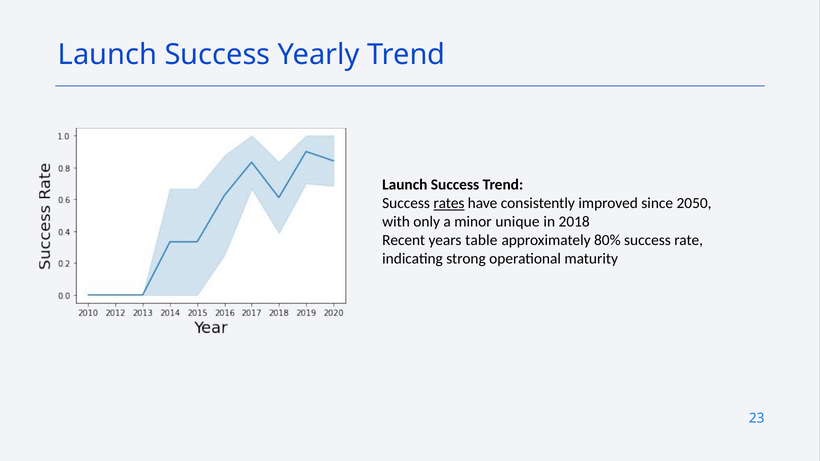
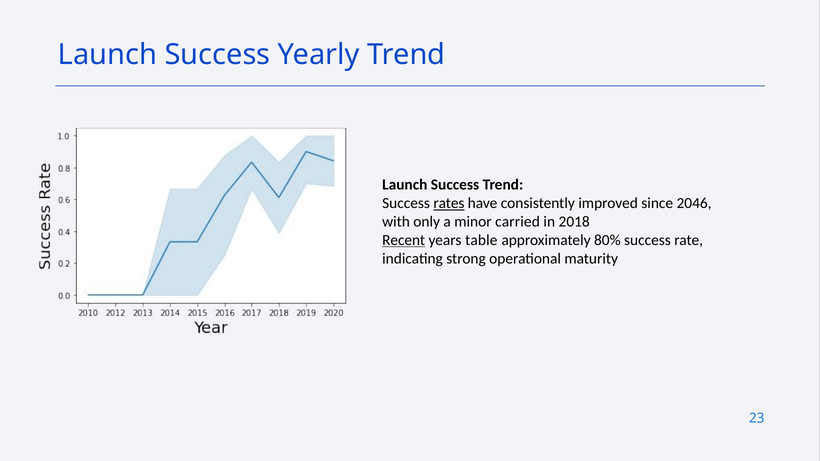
2050: 2050 -> 2046 (694, 203)
unique: unique -> carried (517, 222)
Recent underline: none -> present (404, 240)
